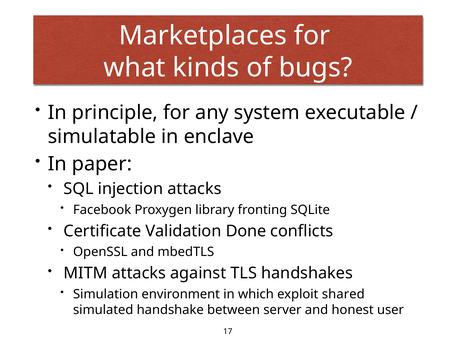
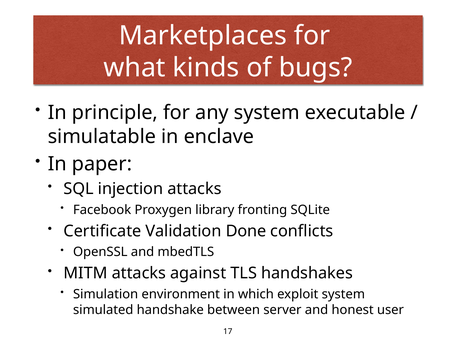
exploit shared: shared -> system (343, 294)
